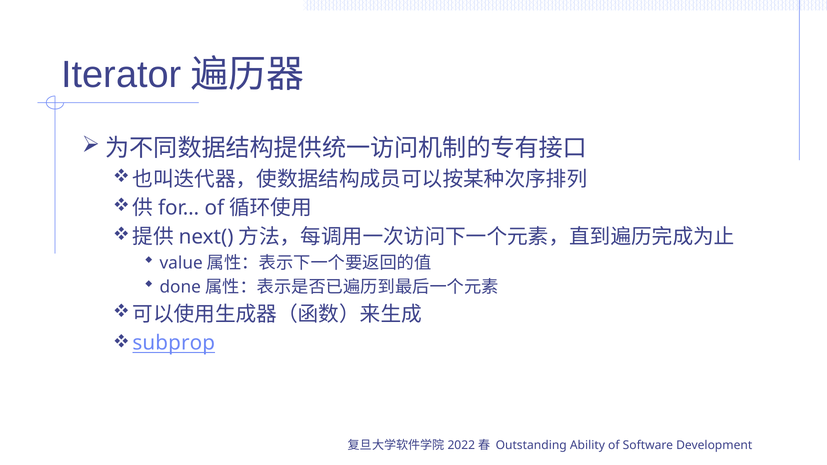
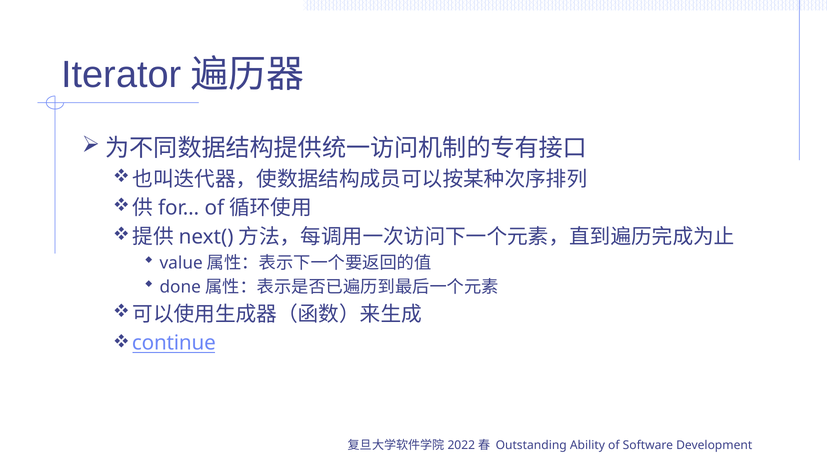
subprop: subprop -> continue (174, 343)
